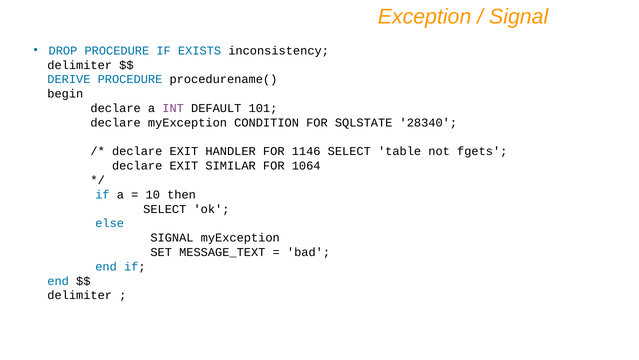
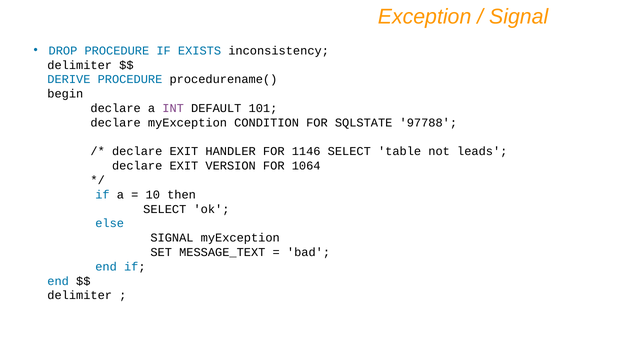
28340: 28340 -> 97788 (428, 122)
fgets: fgets -> leads (482, 151)
SIMILAR: SIMILAR -> VERSION (231, 166)
